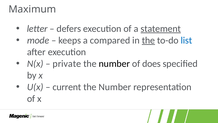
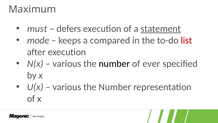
letter: letter -> must (37, 29)
the underline: present -> none (148, 40)
list colour: blue -> red (186, 40)
private: private -> various (67, 63)
does: does -> ever (151, 63)
current: current -> various (67, 87)
